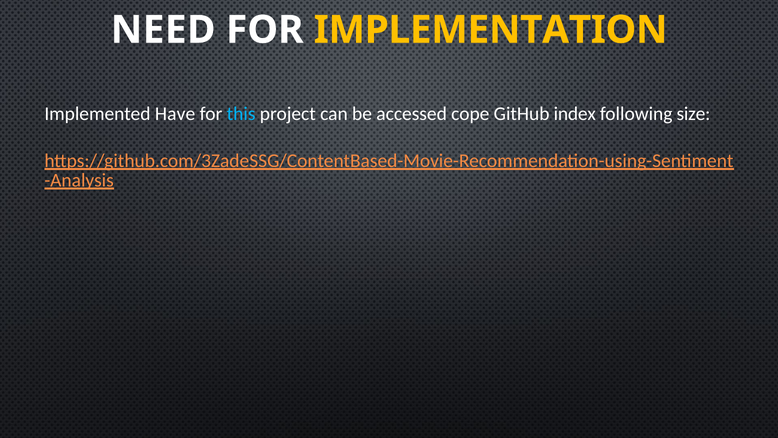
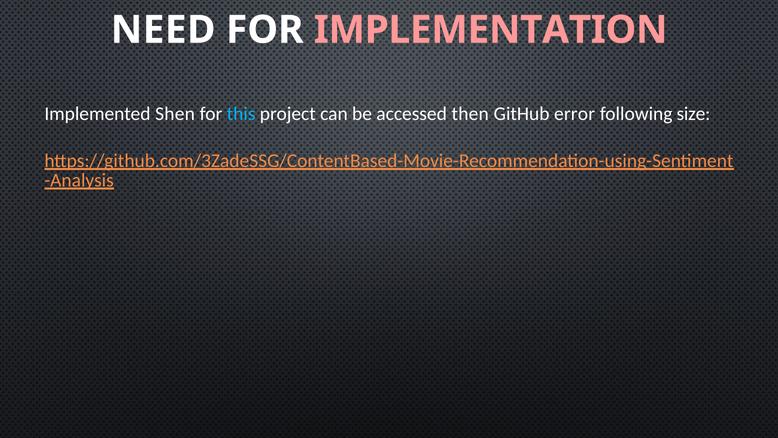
IMPLEMENTATION colour: yellow -> pink (491, 30)
Have: Have -> Shen (175, 114)
cope: cope -> then (470, 114)
index: index -> error (575, 114)
